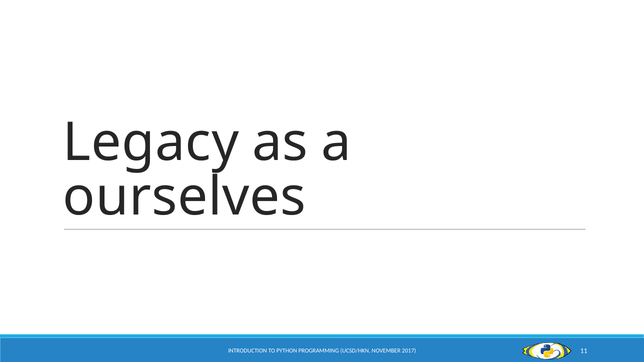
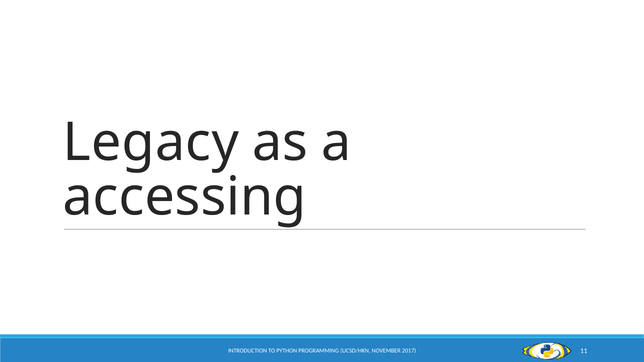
ourselves: ourselves -> accessing (185, 197)
